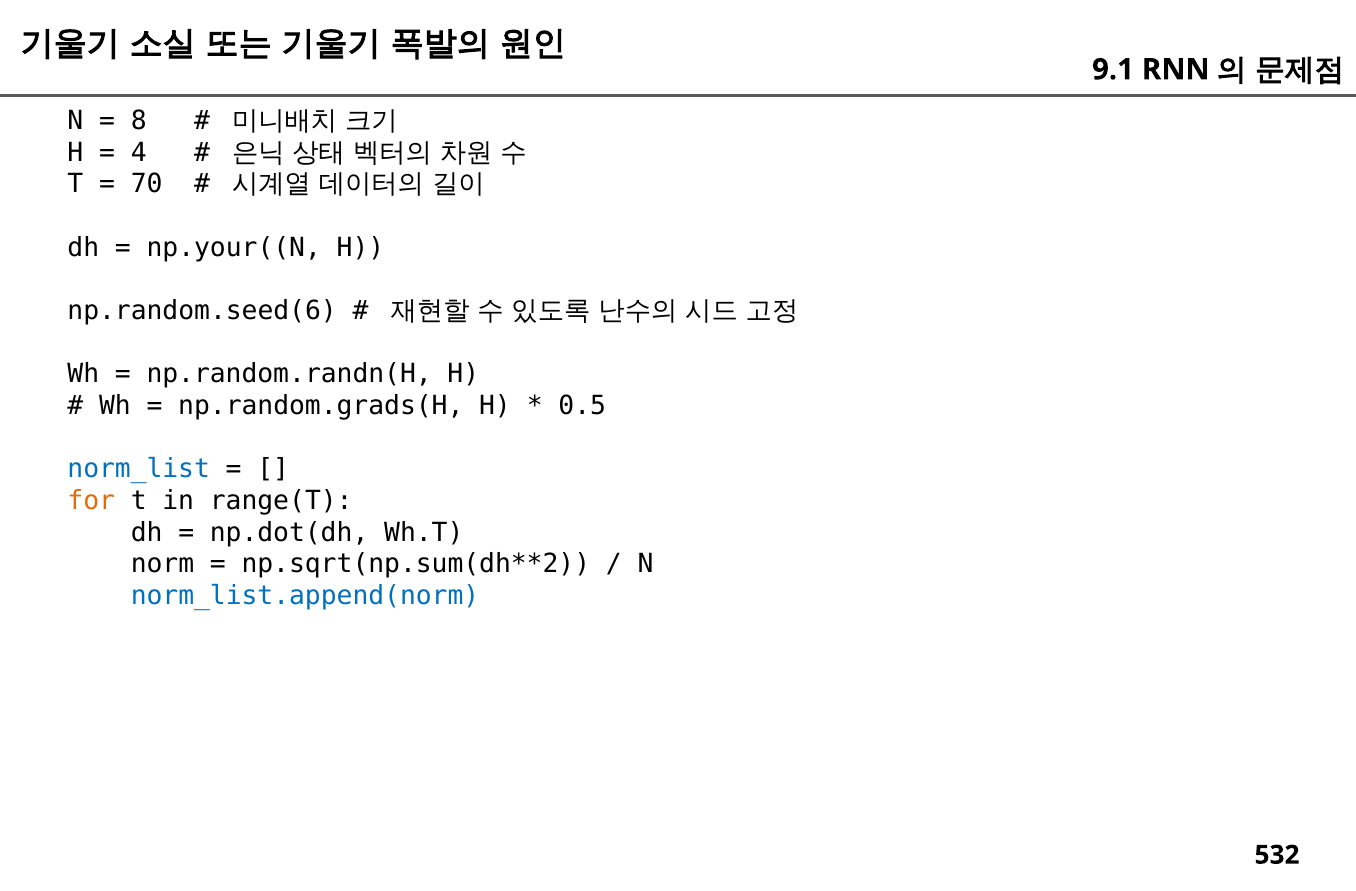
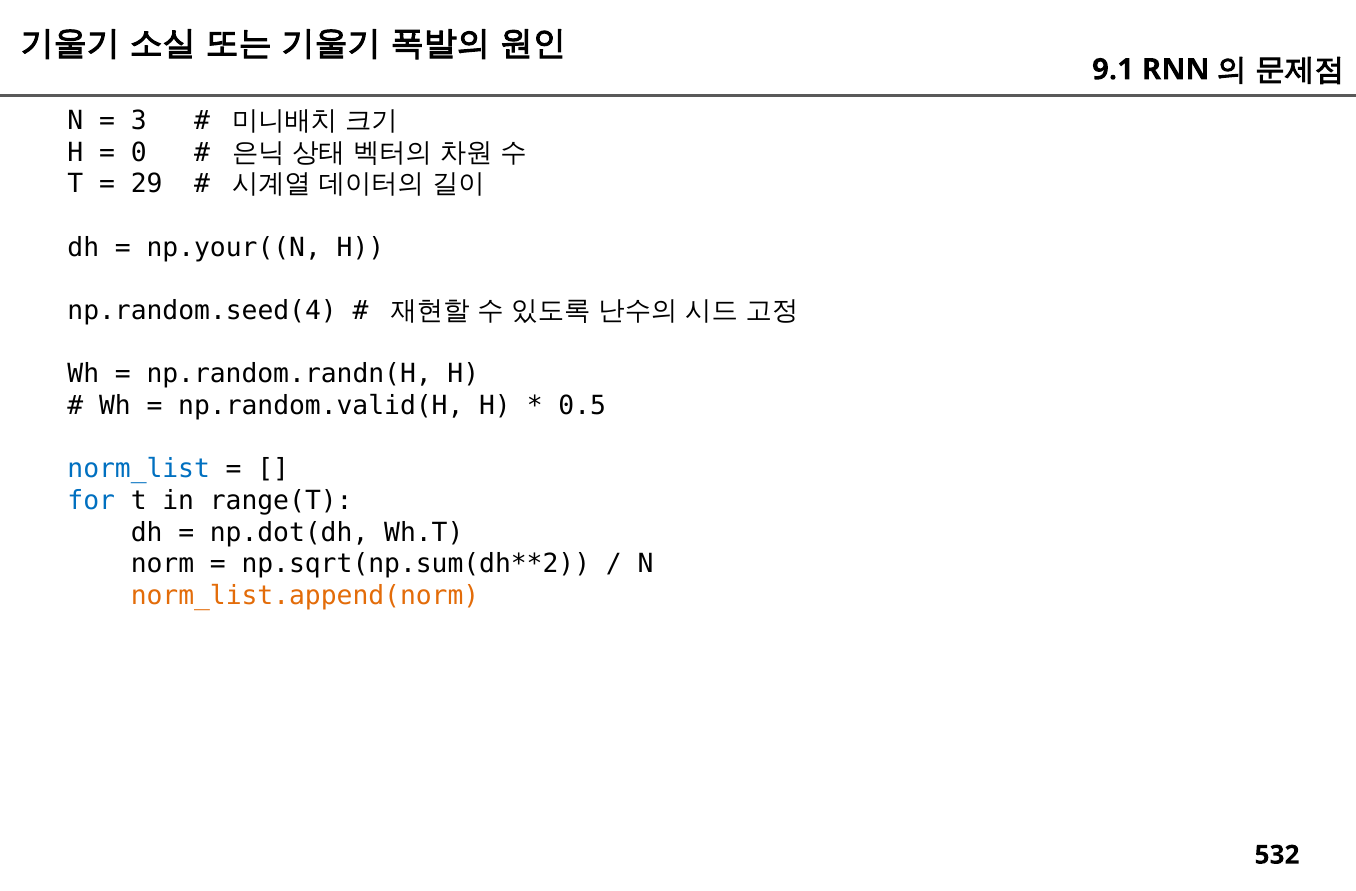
8: 8 -> 3 (139, 121)
4: 4 -> 0 (139, 152)
70: 70 -> 29 (147, 184)
np.random.seed(6: np.random.seed(6 -> np.random.seed(4 (202, 311)
np.random.grads(H: np.random.grads(H -> np.random.valid(H (321, 406)
for colour: orange -> blue (91, 501)
norm_list.append(norm colour: blue -> orange (305, 596)
